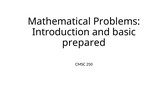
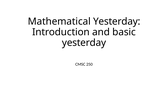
Mathematical Problems: Problems -> Yesterday (117, 21)
prepared: prepared -> yesterday (84, 42)
